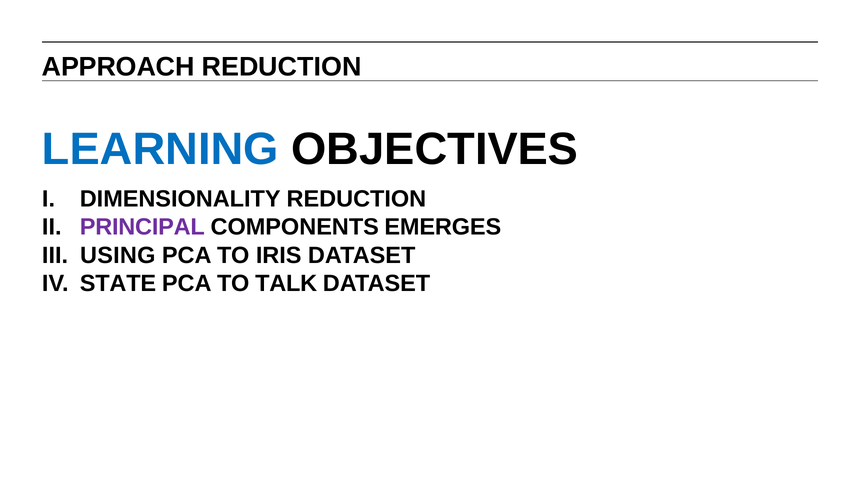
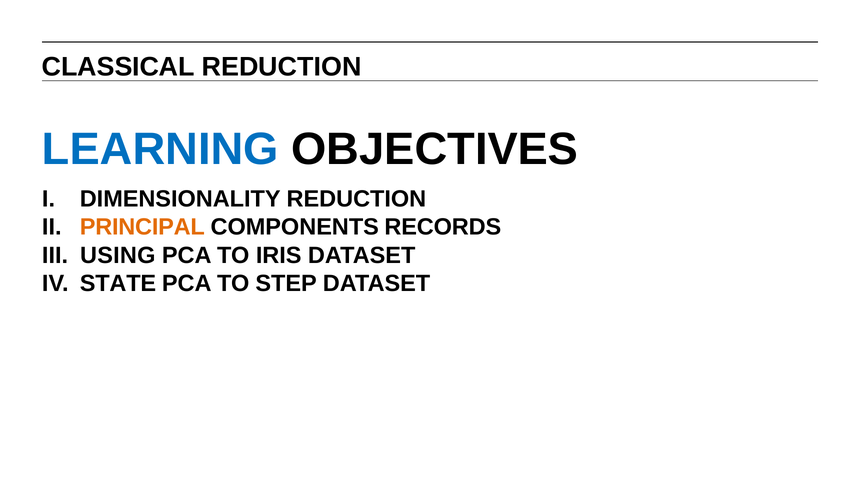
APPROACH: APPROACH -> CLASSICAL (118, 67)
PRINCIPAL colour: purple -> orange (142, 227)
EMERGES: EMERGES -> RECORDS (443, 227)
TALK: TALK -> STEP (286, 284)
